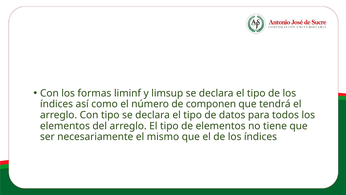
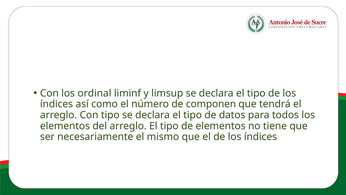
formas: formas -> ordinal (94, 93)
